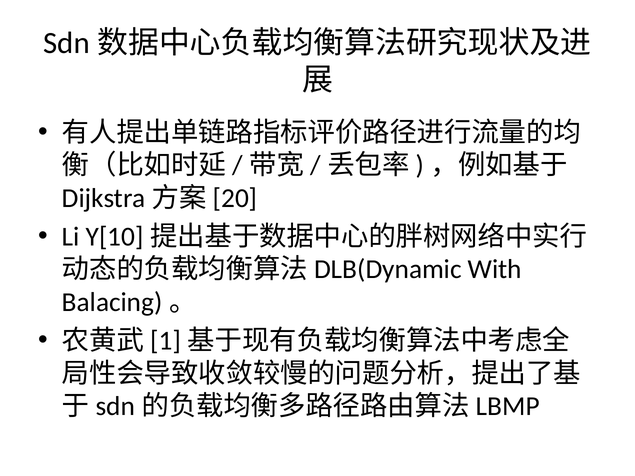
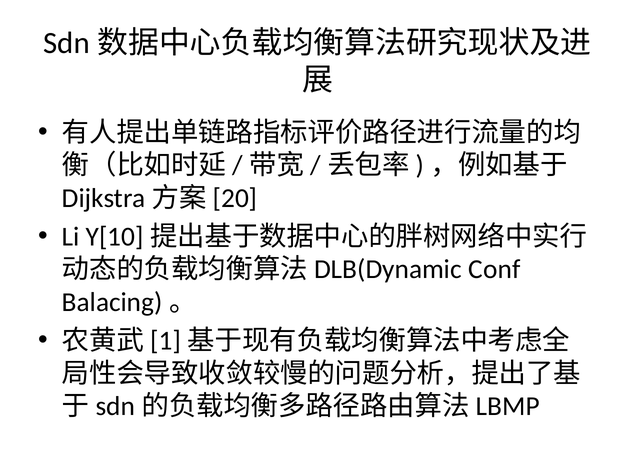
With: With -> Conf (495, 270)
